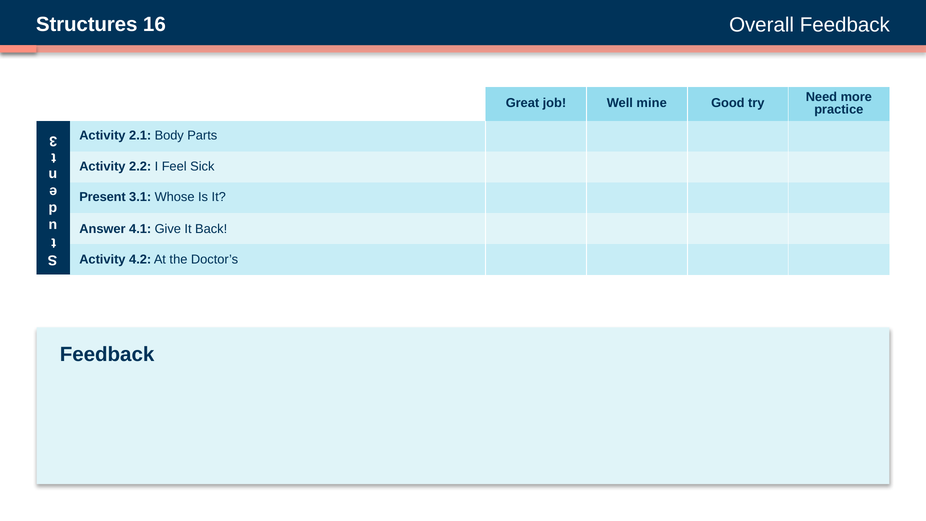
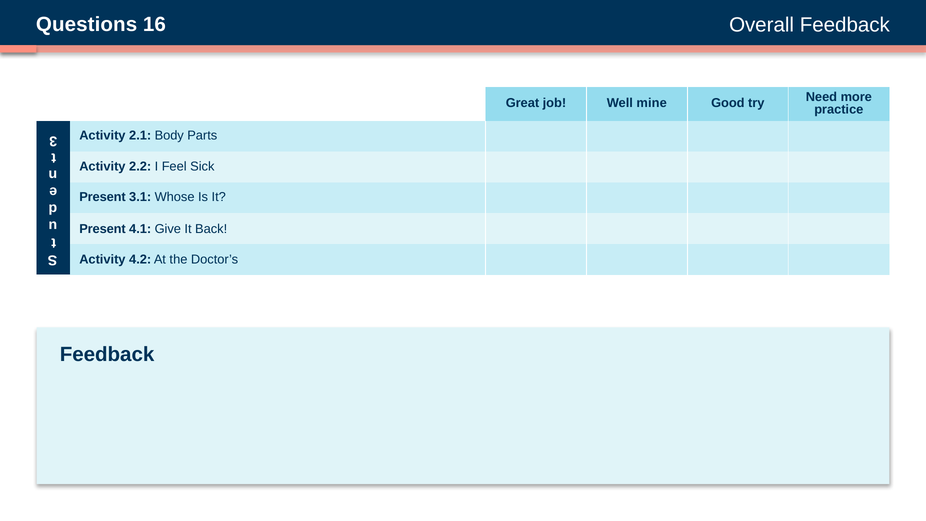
Structures: Structures -> Questions (87, 24)
Answer: Answer -> Present (102, 229)
